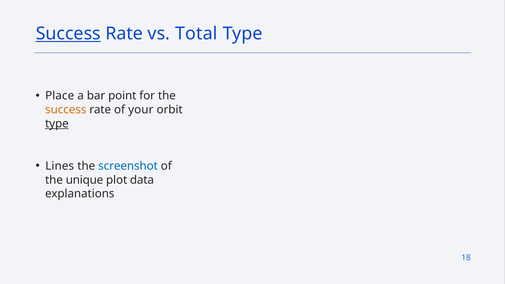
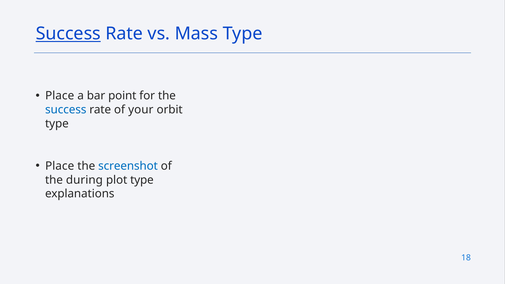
Total: Total -> Mass (196, 34)
success colour: orange -> blue (66, 110)
type underline: present -> none (57, 124)
Lines: Lines -> Place (60, 166)
unique: unique -> during (84, 180)
plot data: data -> type (142, 180)
